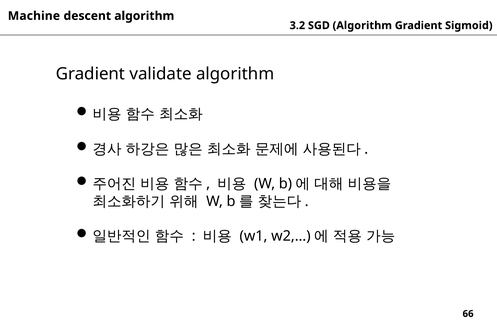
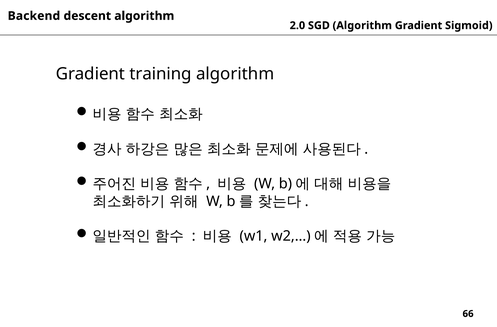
Machine: Machine -> Backend (34, 16)
3.2: 3.2 -> 2.0 (297, 25)
validate: validate -> training (161, 74)
